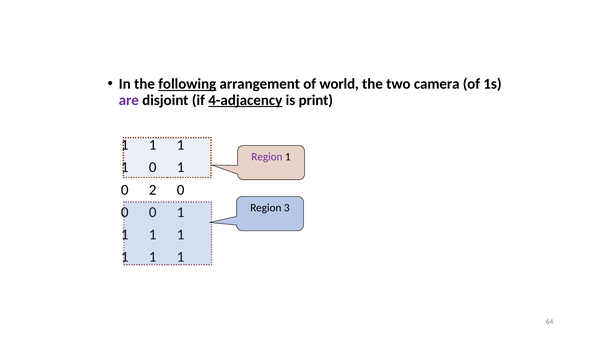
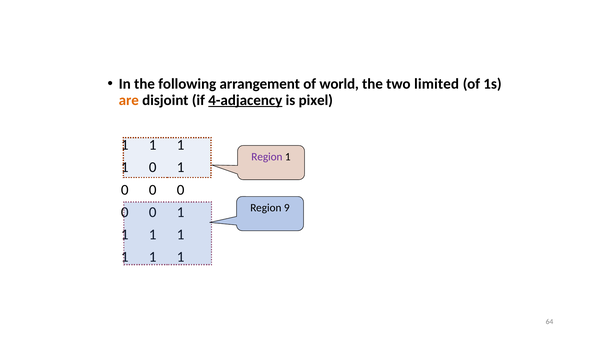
following underline: present -> none (187, 84)
camera: camera -> limited (437, 84)
are colour: purple -> orange (129, 100)
print: print -> pixel (316, 100)
2: 2 -> 0 (153, 190)
3: 3 -> 9 (287, 208)
